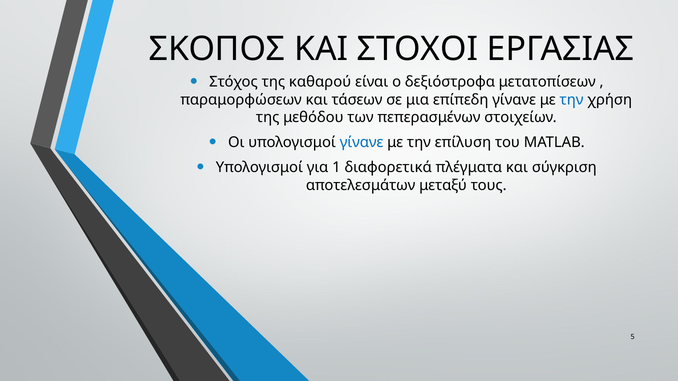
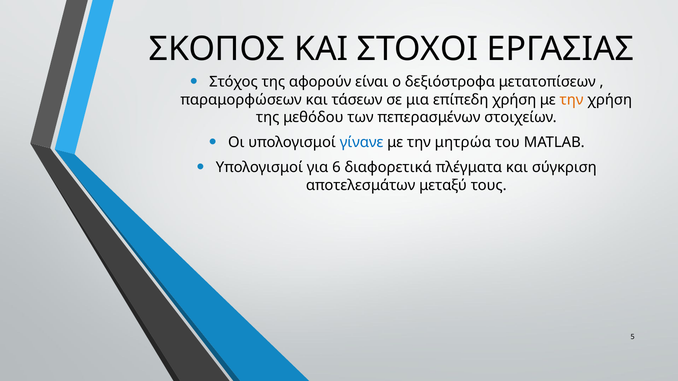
καθαρού: καθαρού -> αφορούν (320, 82)
επίπεδη γίνανε: γίνανε -> χρήση (514, 100)
την colour: blue -> orange (571, 100)
επίλυση: επίλυση -> μητρώα (463, 143)
1: 1 -> 6 (336, 168)
